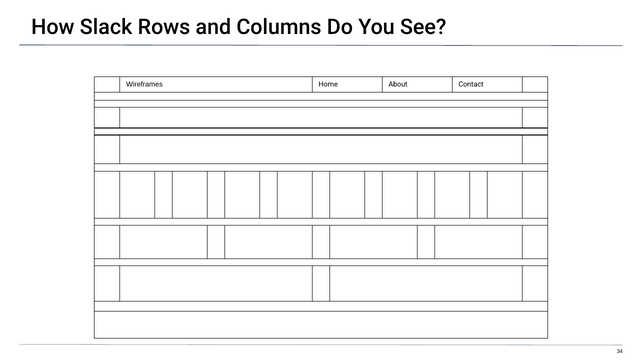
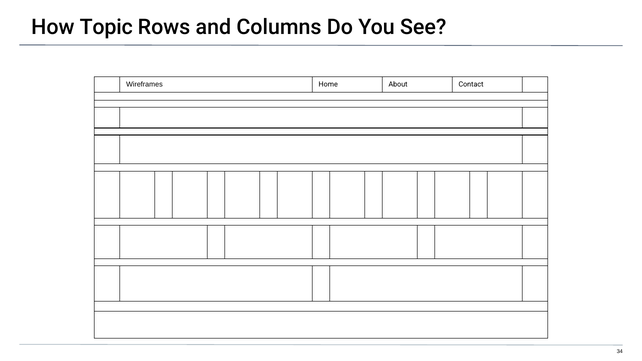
Slack: Slack -> Topic (106, 27)
